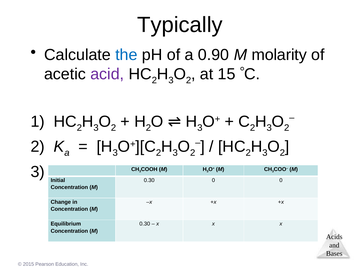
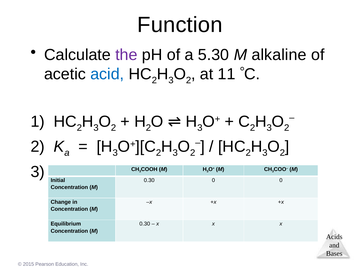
Typically: Typically -> Function (180, 25)
the colour: blue -> purple (126, 55)
0.90: 0.90 -> 5.30 (214, 55)
molarity: molarity -> alkaline (279, 55)
acid colour: purple -> blue (107, 74)
15: 15 -> 11 (227, 74)
